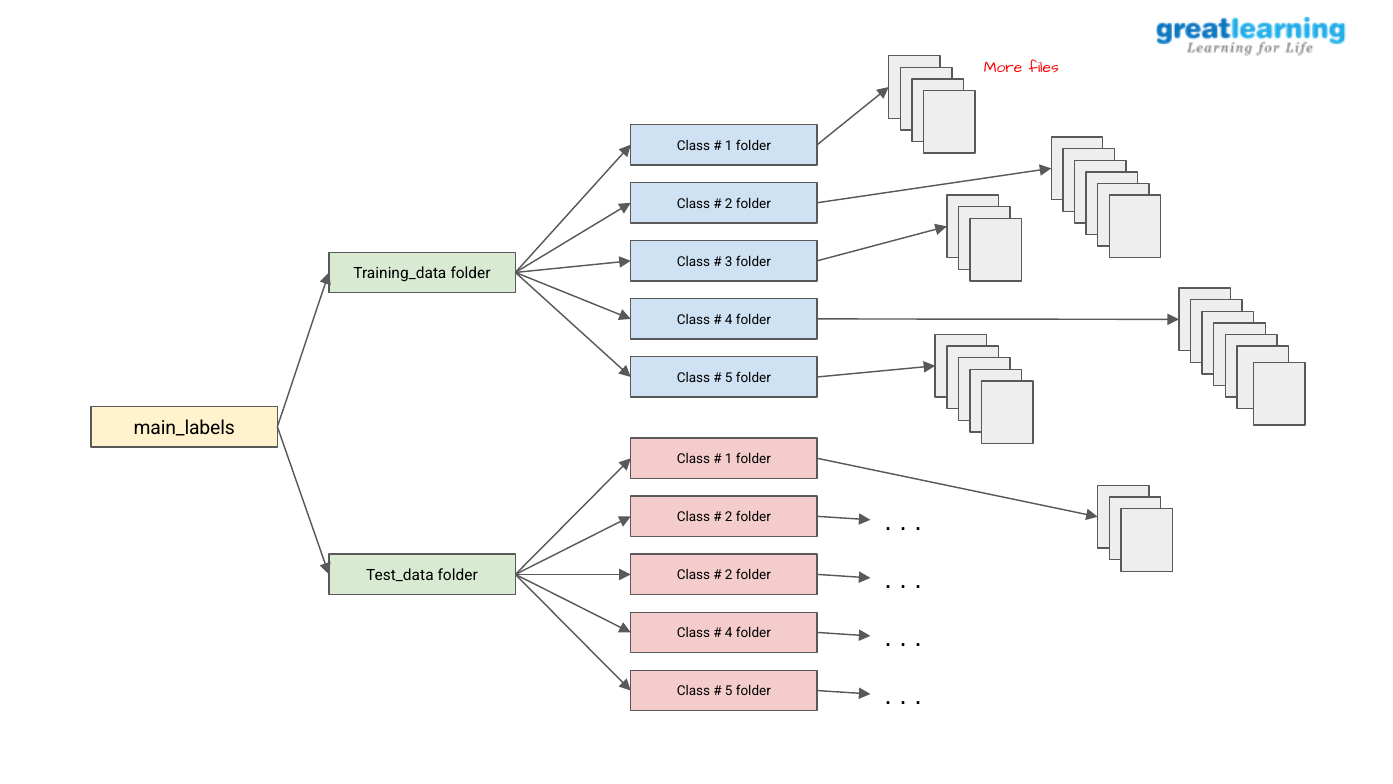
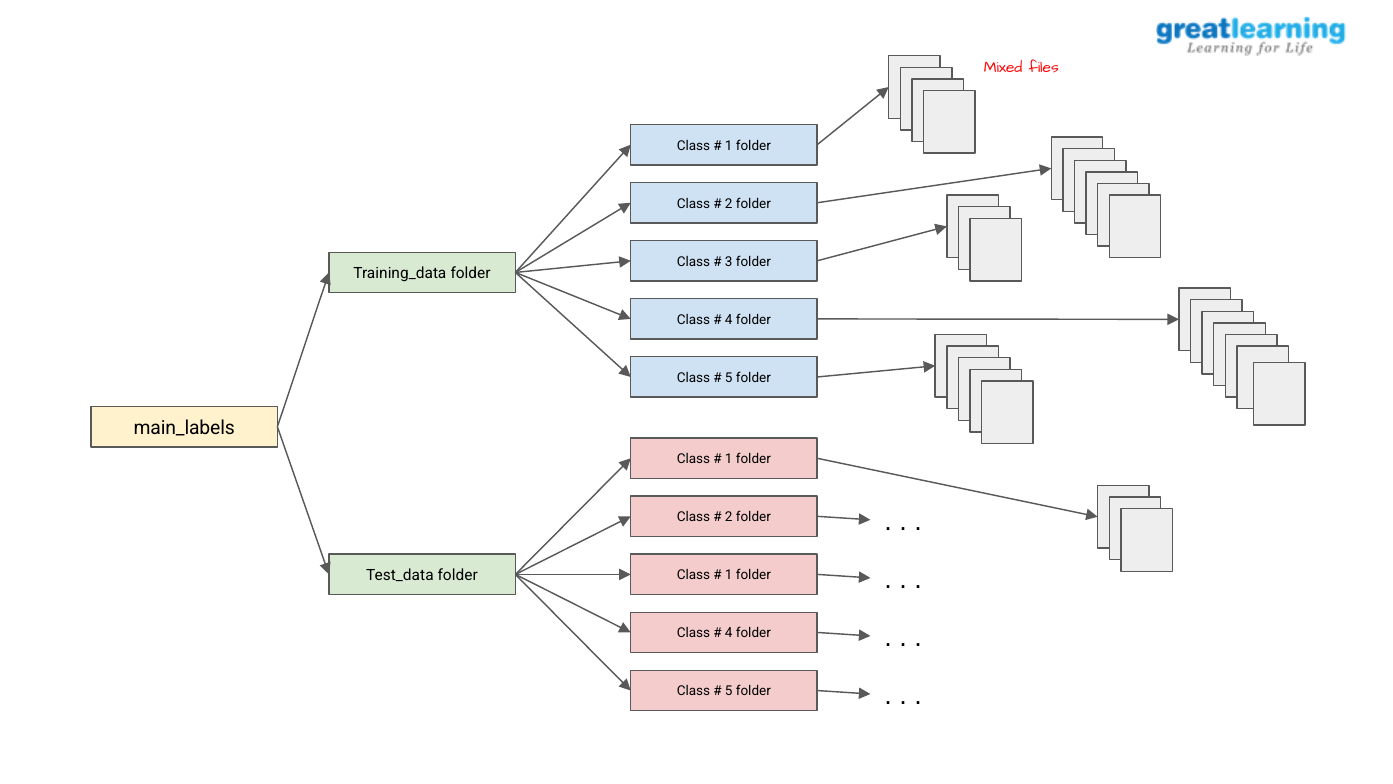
More: More -> Mixed (1003, 67)
2: 2 -> 1 (729, 575)
